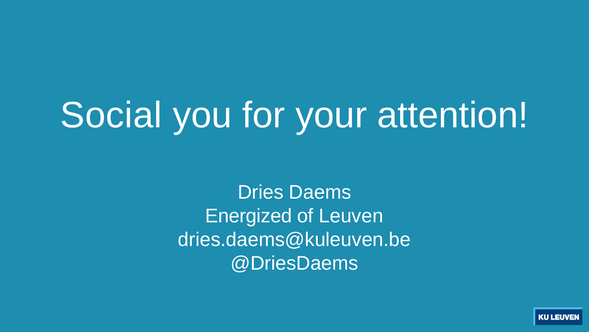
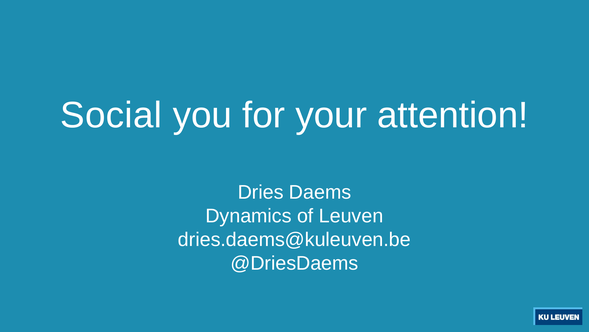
Energized: Energized -> Dynamics (249, 216)
